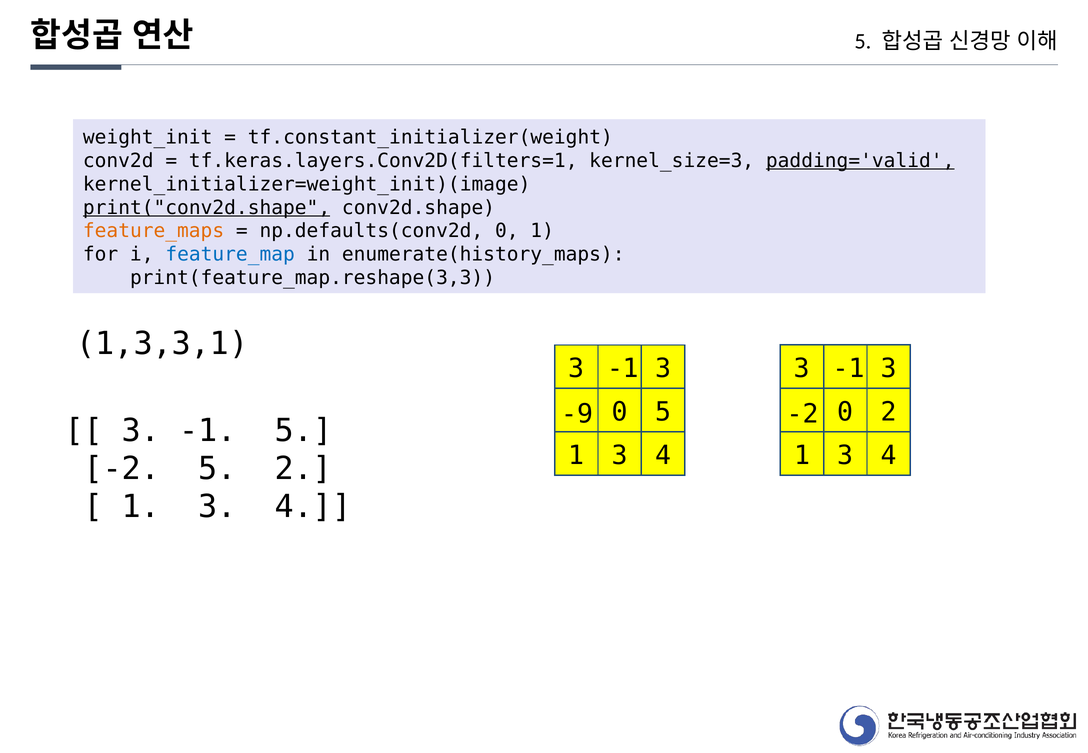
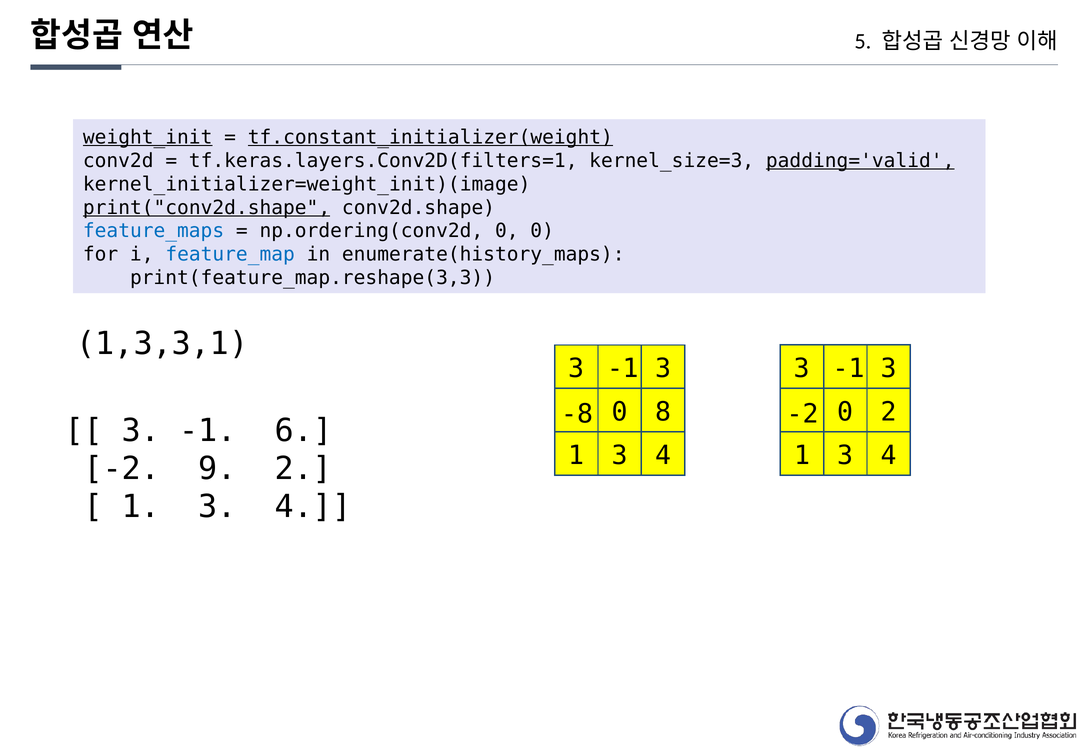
weight_init underline: none -> present (148, 137)
tf.constant_initializer(weight underline: none -> present (430, 137)
feature_maps colour: orange -> blue (154, 231)
np.defaults(conv2d: np.defaults(conv2d -> np.ordering(conv2d (371, 231)
0 1: 1 -> 0 (542, 231)
0 5: 5 -> 8 (663, 412)
-9: -9 -> -8 (577, 414)
-1 5: 5 -> 6 (303, 431)
-2 5: 5 -> 9 (217, 469)
